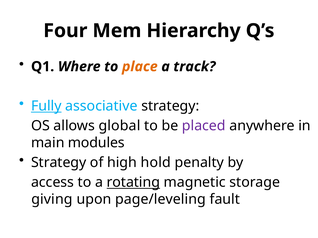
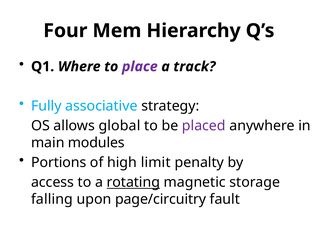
place colour: orange -> purple (140, 67)
Fully underline: present -> none (46, 106)
Strategy: Strategy -> Portions (59, 163)
hold: hold -> limit (156, 163)
giving: giving -> falling (52, 200)
page/leveling: page/leveling -> page/circuitry (161, 200)
